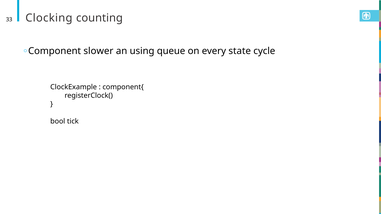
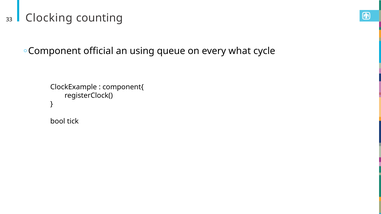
slower: slower -> official (98, 51)
state: state -> what (240, 51)
